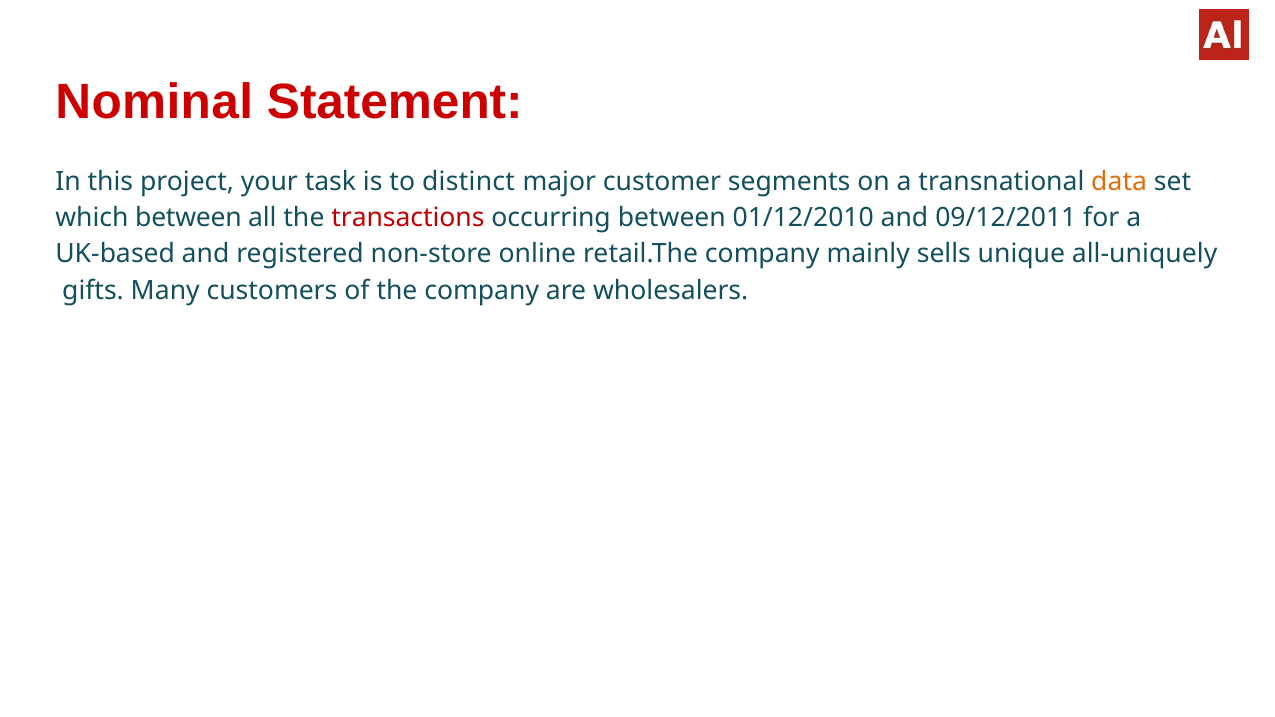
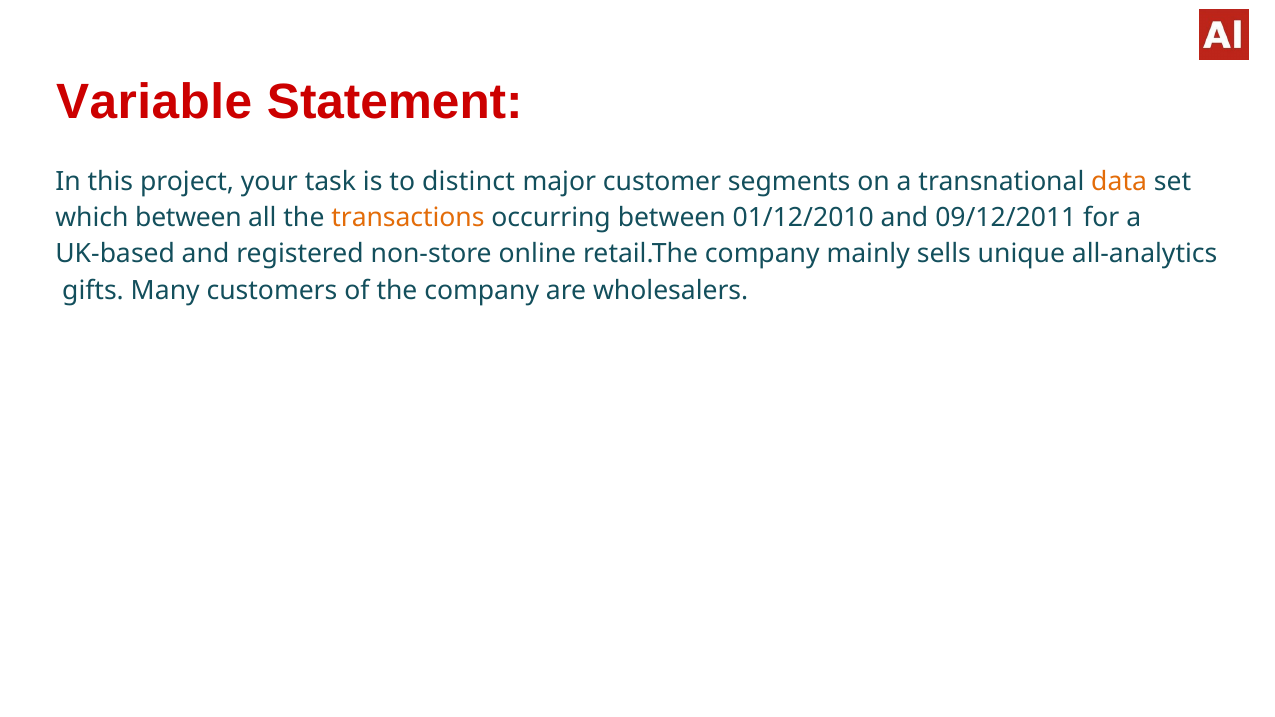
Nominal: Nominal -> Variable (154, 102)
transactions colour: red -> orange (408, 218)
all-uniquely: all-uniquely -> all-analytics (1145, 254)
